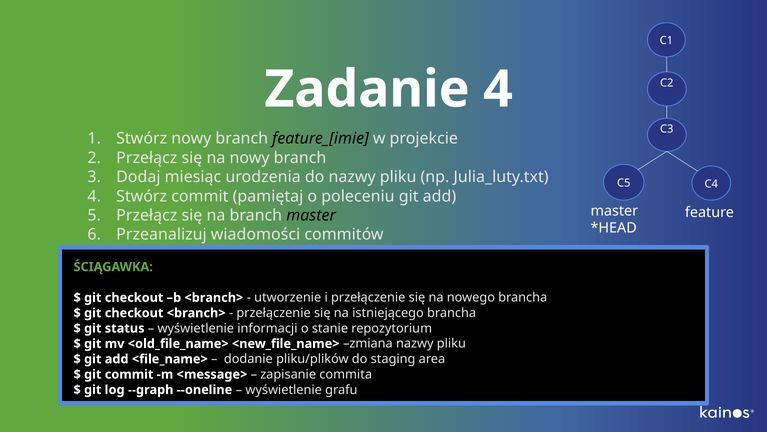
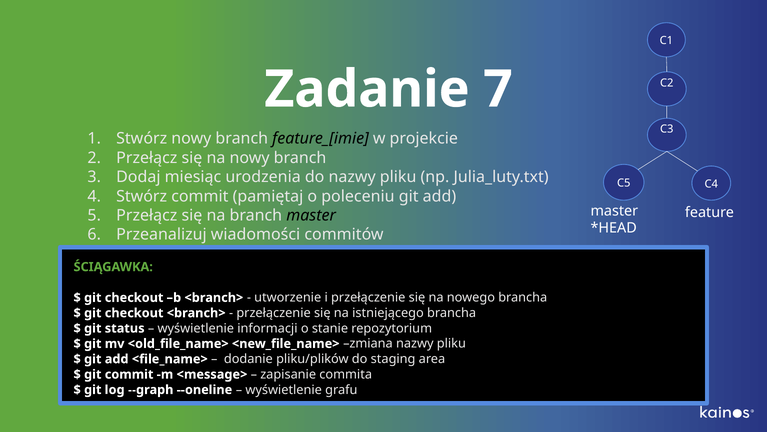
Zadanie 4: 4 -> 7 (498, 89)
